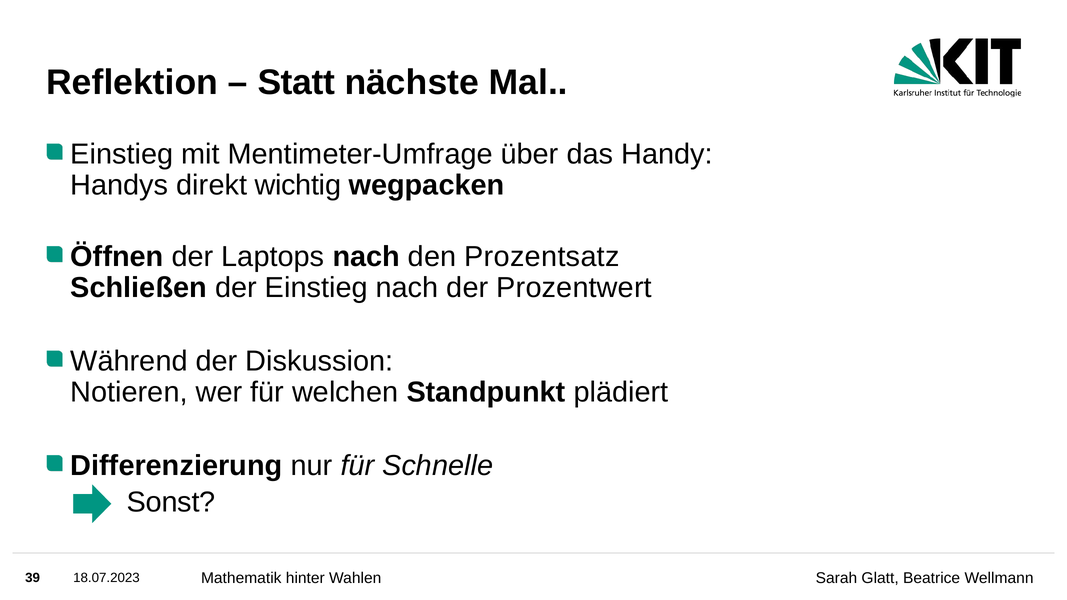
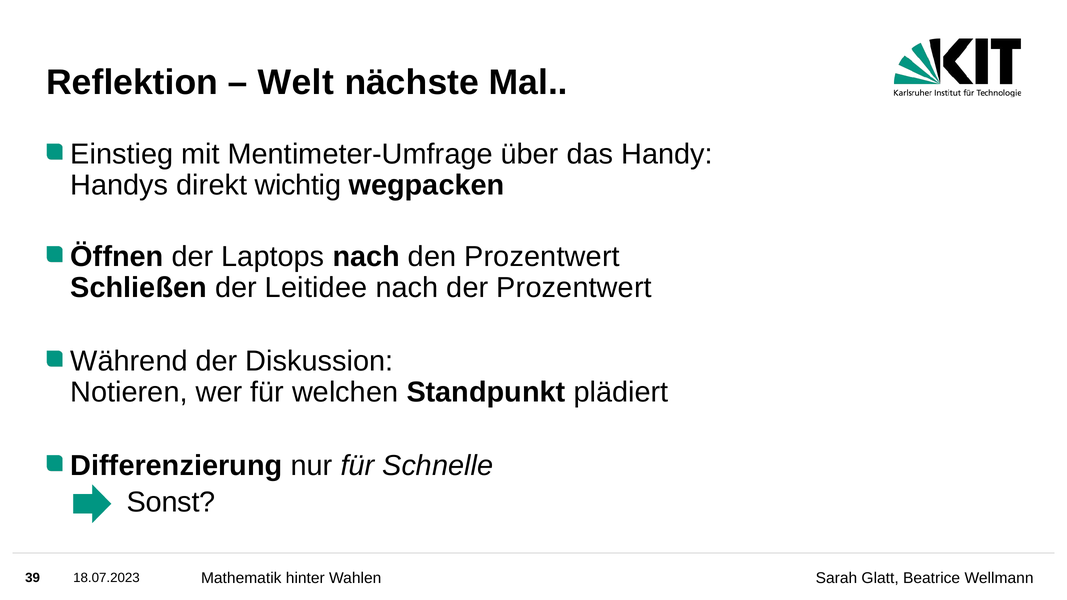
Statt: Statt -> Welt (296, 82)
den Prozentsatz: Prozentsatz -> Prozentwert (542, 257)
der Einstieg: Einstieg -> Leitidee (316, 288)
